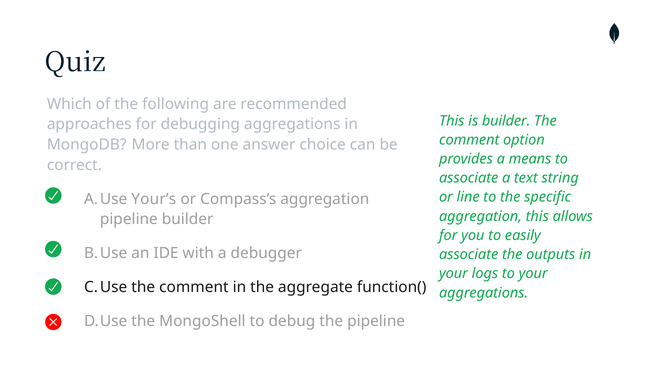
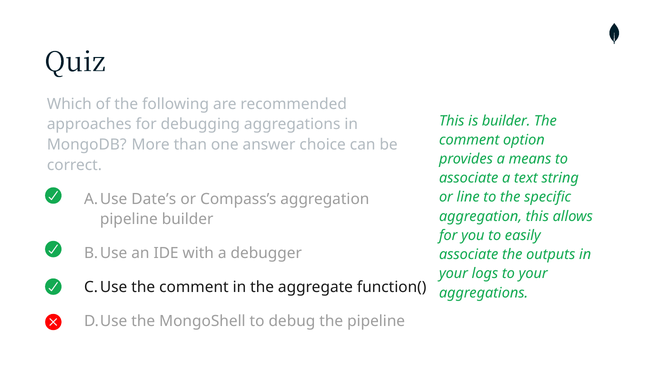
Your’s: Your’s -> Date’s (154, 199)
